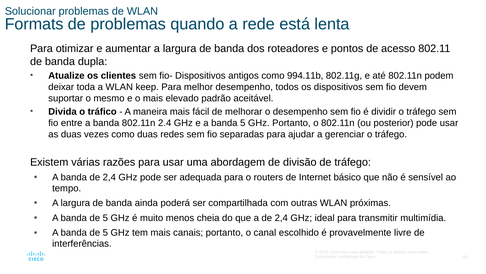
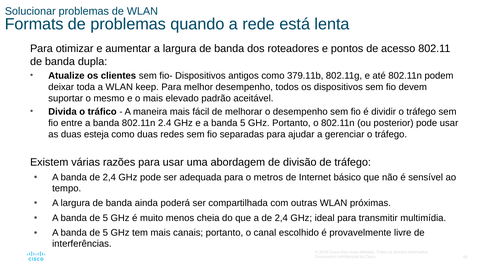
994.11b: 994.11b -> 379.11b (305, 75)
vezes: vezes -> esteja (96, 134)
routers: routers -> metros (268, 177)
